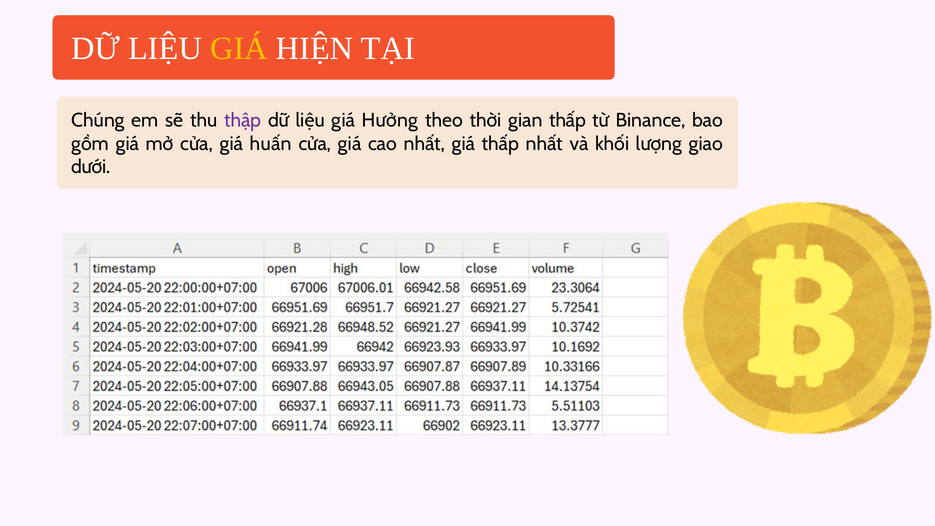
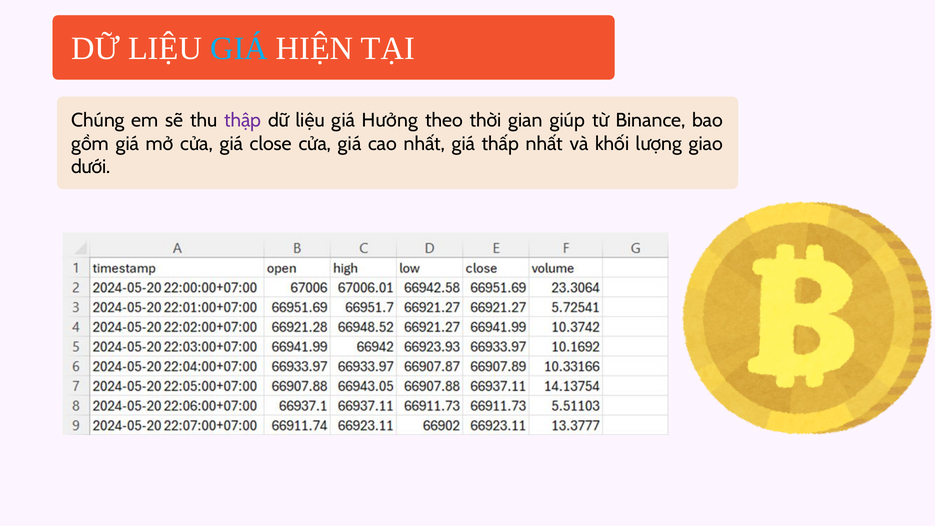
GIÁ colour: yellow -> light blue (239, 49)
gian thấp: thấp -> giúp (567, 120)
huấn: huấn -> close (271, 144)
